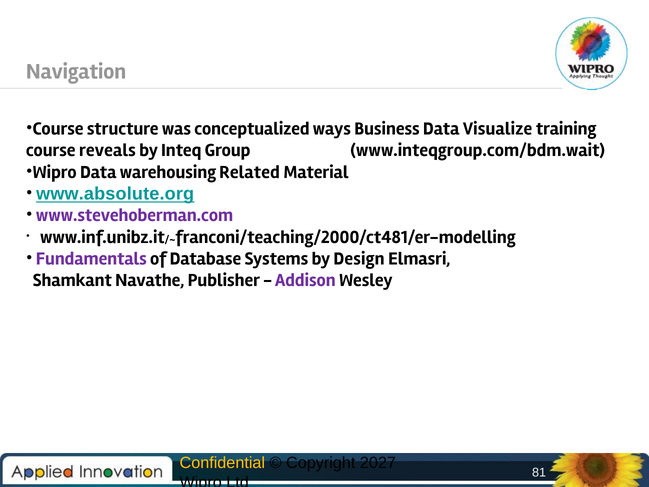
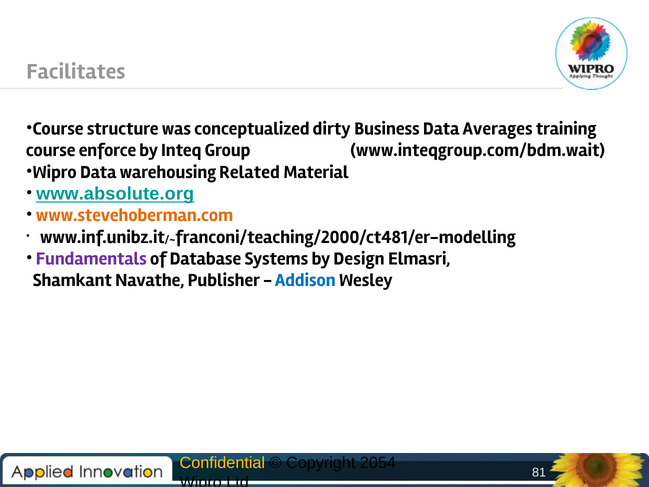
Navigation: Navigation -> Facilitates (76, 72)
ways: ways -> dirty (332, 129)
Visualize: Visualize -> Averages (498, 129)
reveals: reveals -> enforce (108, 150)
www.stevehoberman.com colour: purple -> orange (135, 215)
Addison colour: purple -> blue (305, 280)
2027: 2027 -> 2054 (378, 463)
